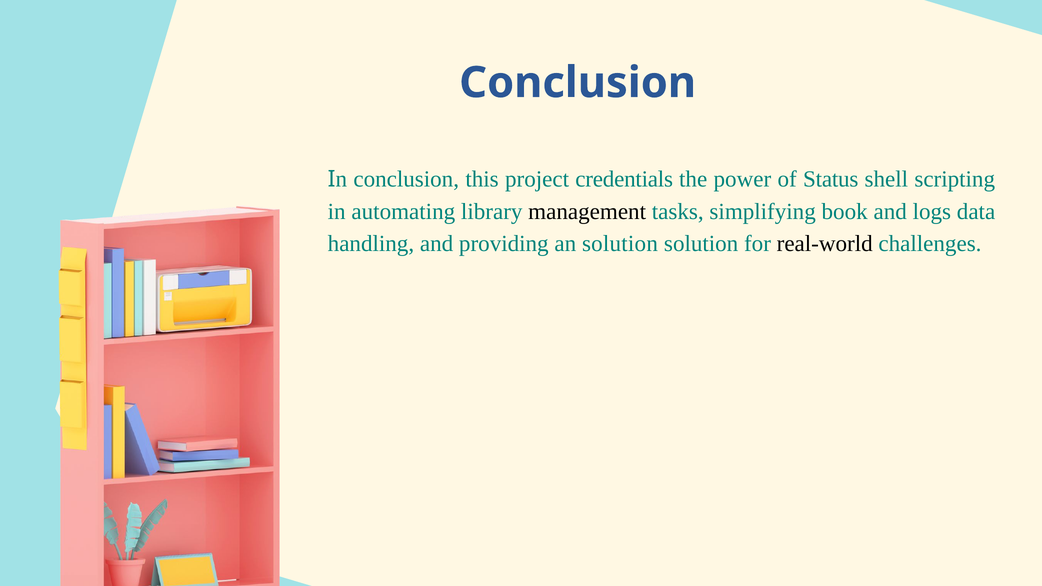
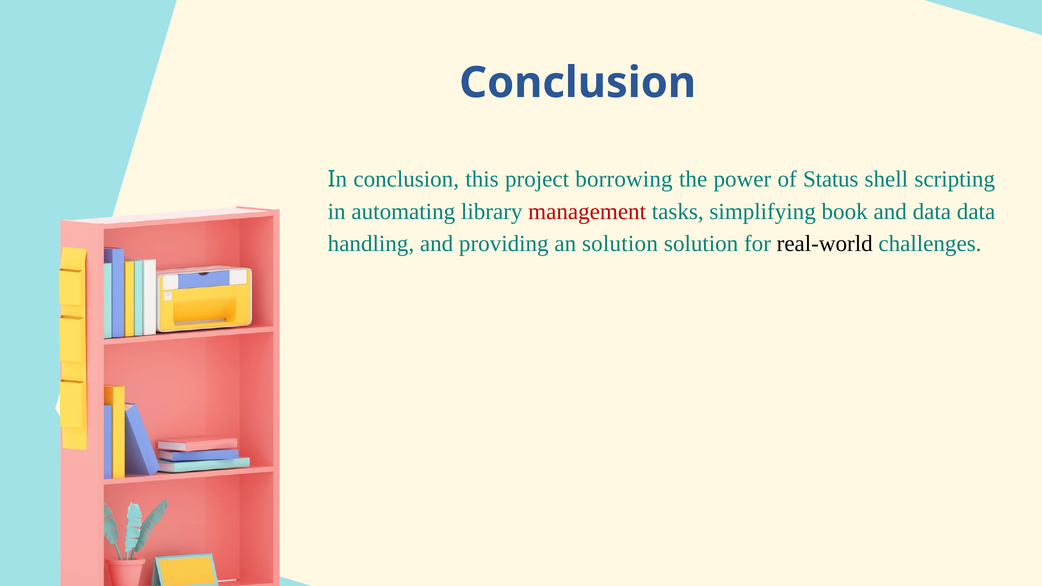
credentials: credentials -> borrowing (624, 179)
management colour: black -> red (587, 212)
and logs: logs -> data (932, 212)
